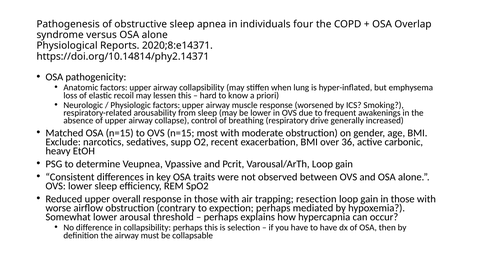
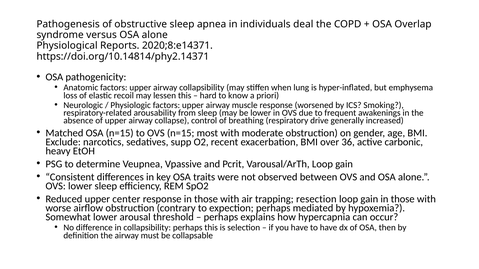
four: four -> deal (303, 24)
overall: overall -> center (126, 199)
